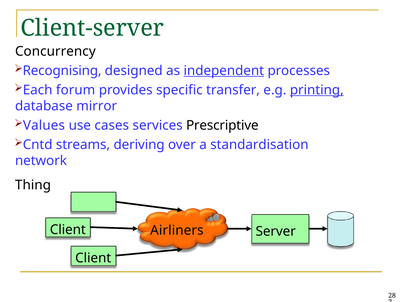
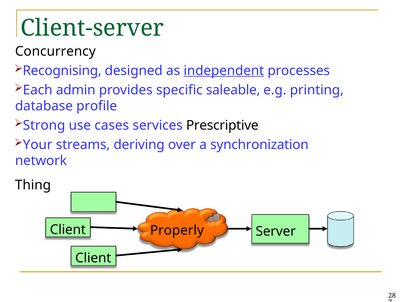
forum: forum -> admin (76, 90)
transfer: transfer -> saleable (233, 90)
printing underline: present -> none (317, 90)
mirror: mirror -> profile (97, 106)
Values: Values -> Strong (44, 125)
Cntd: Cntd -> Your (38, 144)
standardisation: standardisation -> synchronization (259, 144)
Airliners: Airliners -> Properly (177, 230)
